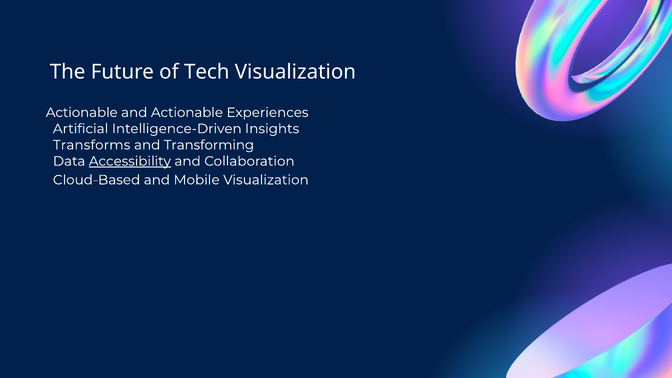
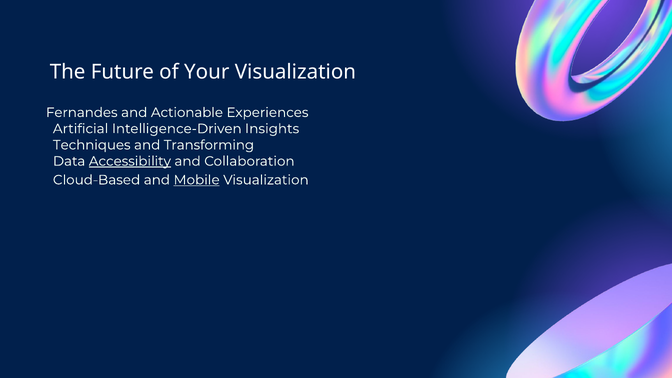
Tech: Tech -> Your (207, 72)
Actionable: Actionable -> Fernandes (82, 113)
Transforms: Transforms -> Techniques (92, 145)
Mobile underline: none -> present (197, 180)
